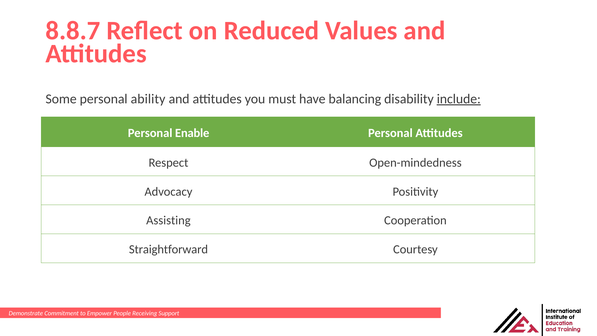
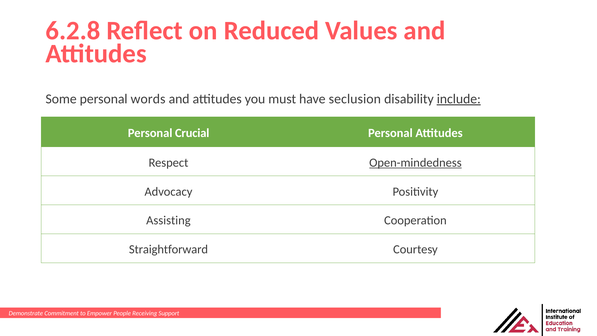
8.8.7: 8.8.7 -> 6.2.8 (73, 31)
ability: ability -> words (148, 99)
balancing: balancing -> seclusion (355, 99)
Enable: Enable -> Crucial (192, 133)
Open-mindedness underline: none -> present (415, 162)
